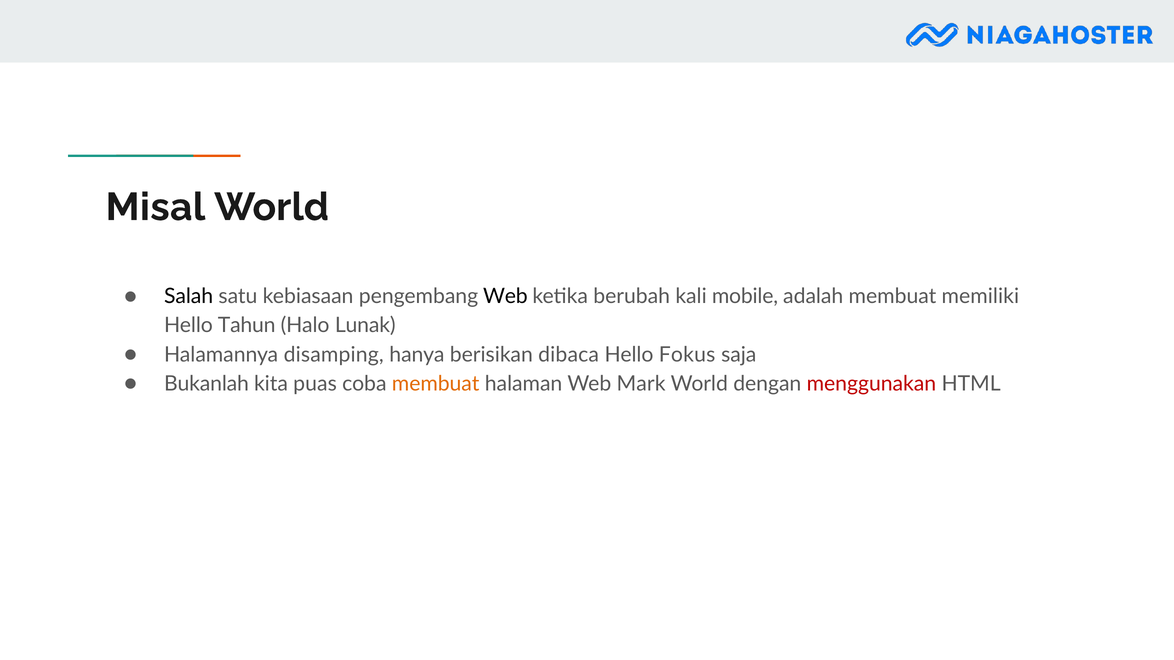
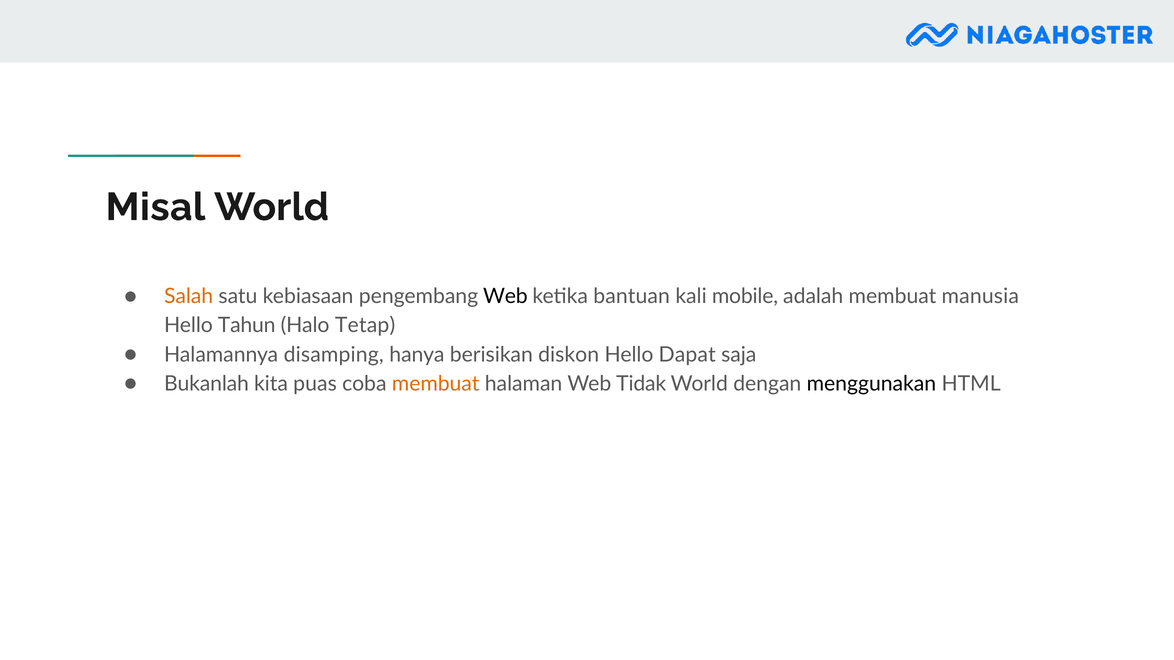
Salah colour: black -> orange (189, 297)
berubah: berubah -> bantuan (632, 297)
memiliki: memiliki -> manusia (980, 297)
Lunak: Lunak -> Tetap (365, 326)
dibaca: dibaca -> diskon (569, 355)
Fokus: Fokus -> Dapat (687, 355)
Mark: Mark -> Tidak (641, 384)
menggunakan colour: red -> black (871, 384)
